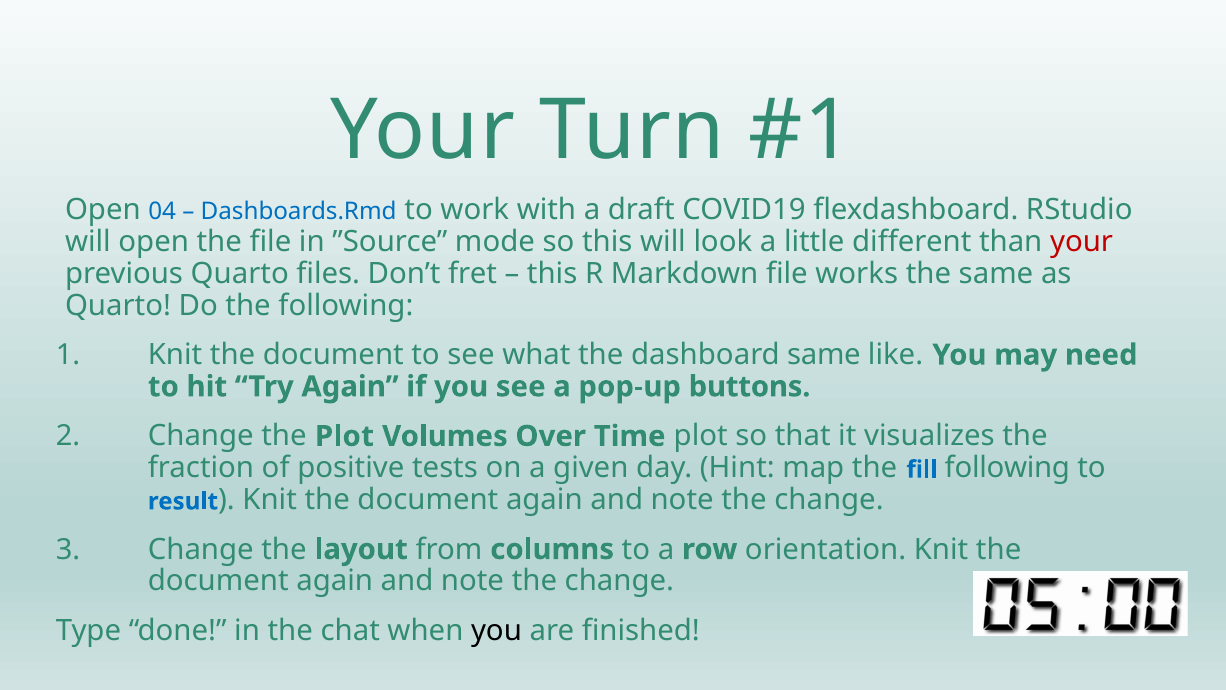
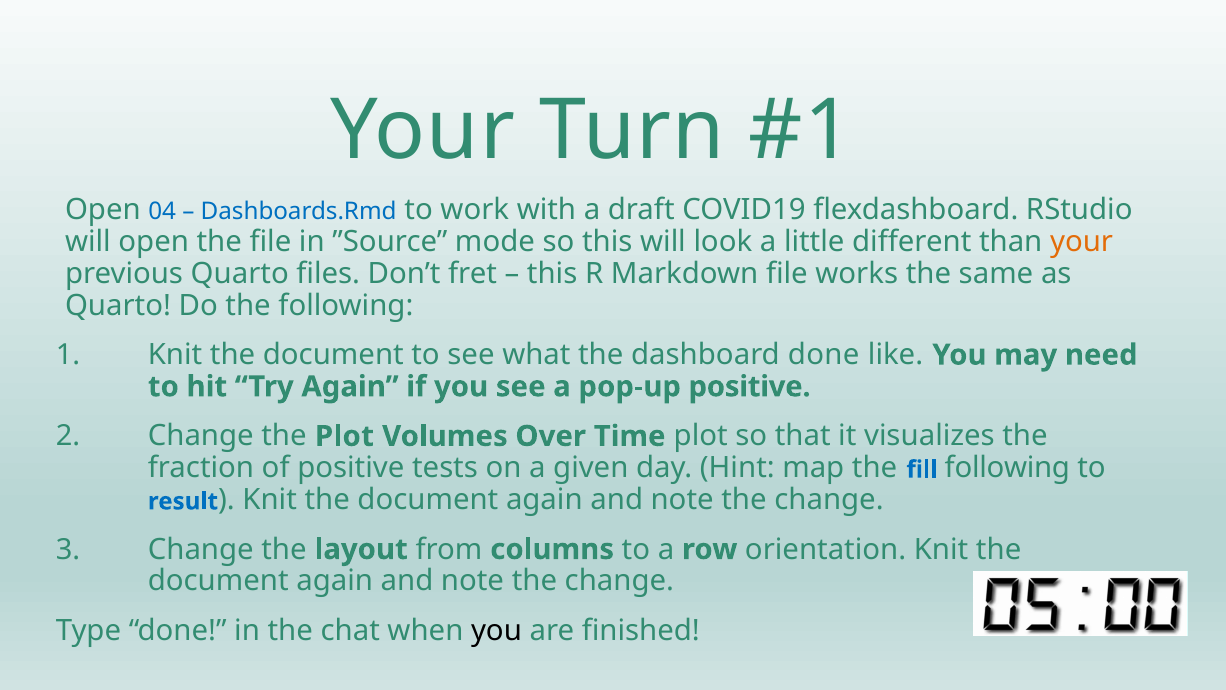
your colour: red -> orange (1082, 242)
dashboard same: same -> done (824, 355)
pop-up buttons: buttons -> positive (750, 386)
